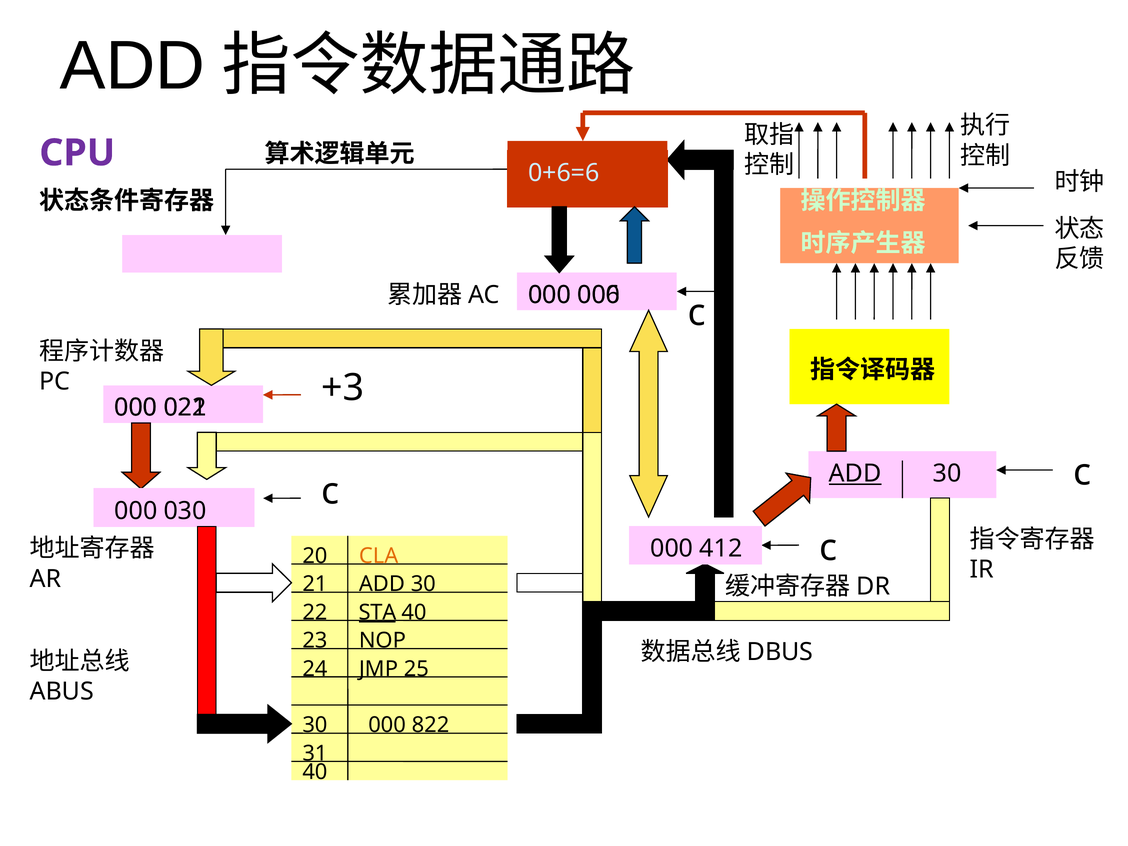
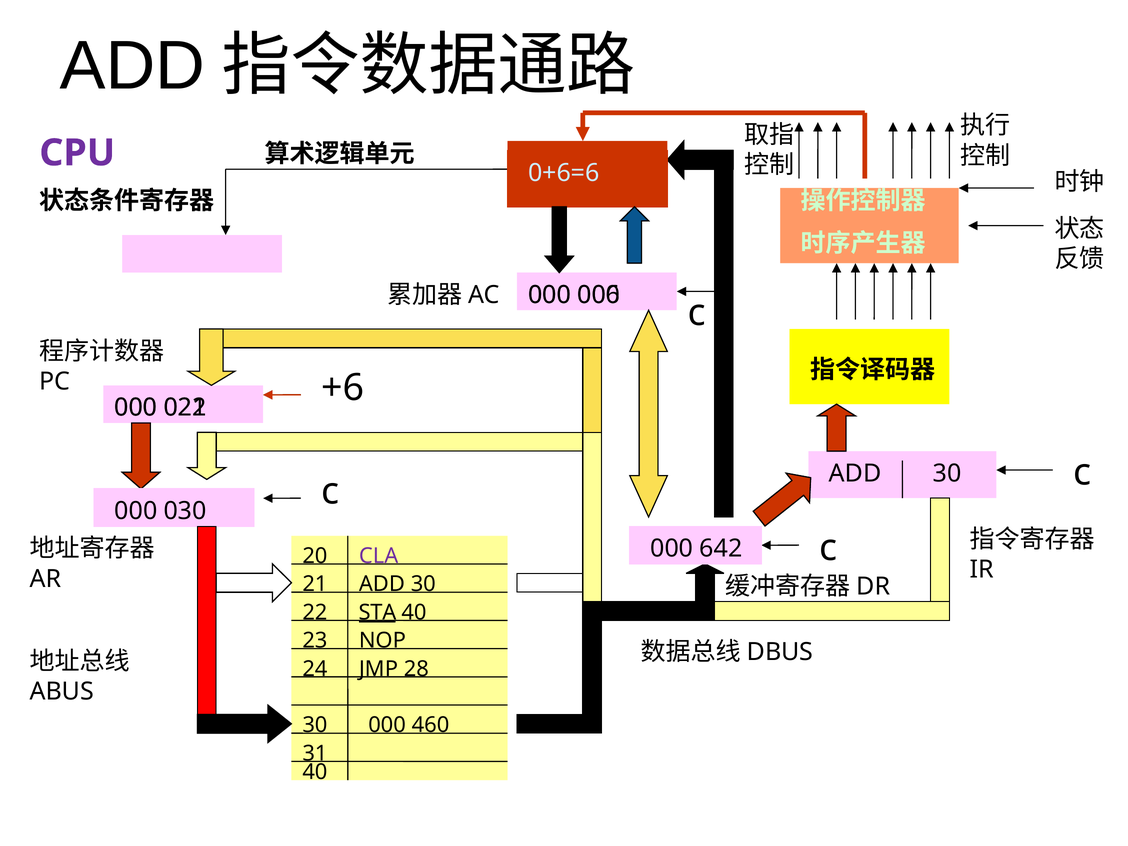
+3: +3 -> +6 (343, 388)
ADD underline: present -> none (855, 474)
412: 412 -> 642 (721, 549)
CLA colour: orange -> purple (379, 556)
25: 25 -> 28 (416, 669)
822: 822 -> 460 (430, 725)
